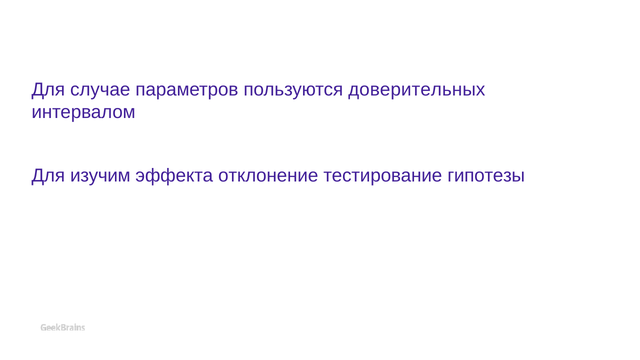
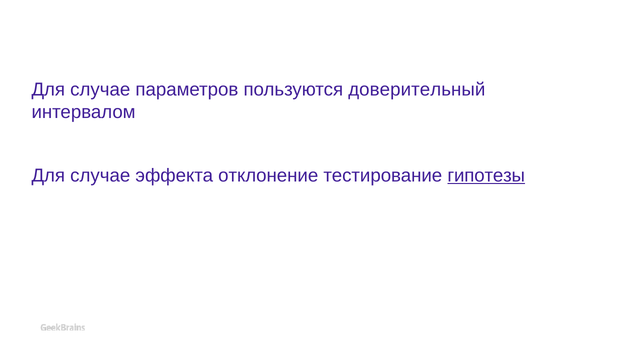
доверительных: доверительных -> доверительный (417, 89)
изучим: изучим -> случае (100, 175)
гипотезы underline: none -> present (486, 175)
